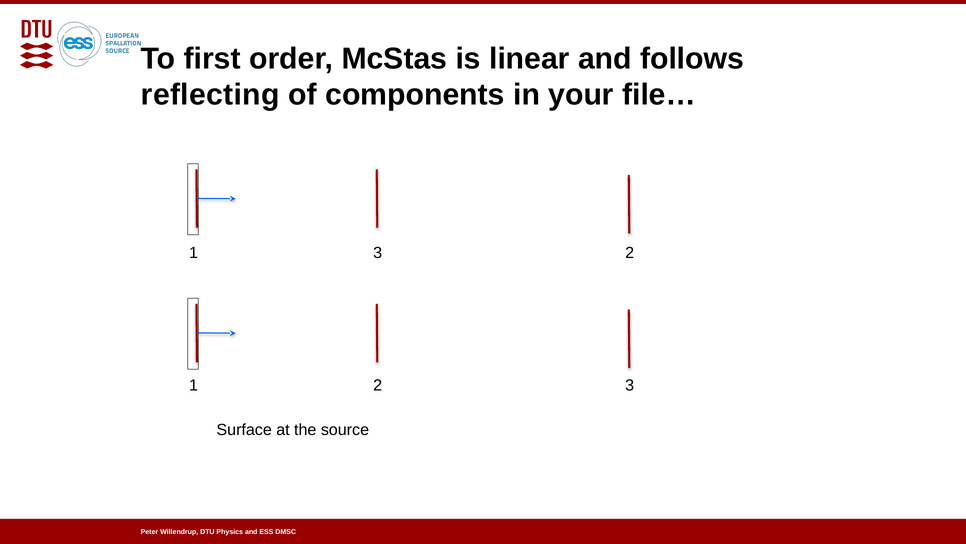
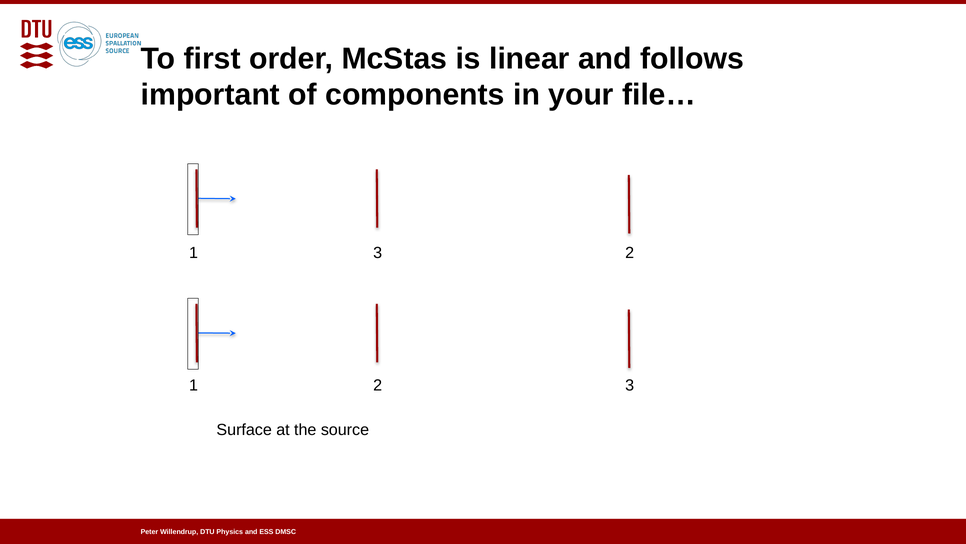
reflecting: reflecting -> important (210, 95)
